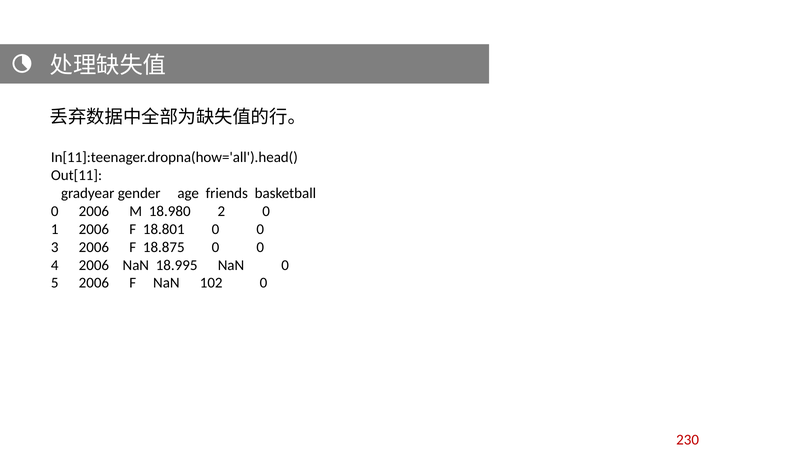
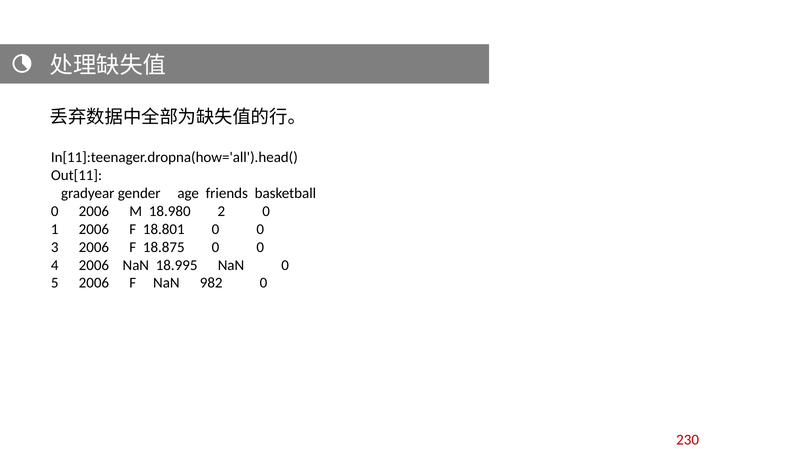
102: 102 -> 982 (211, 283)
